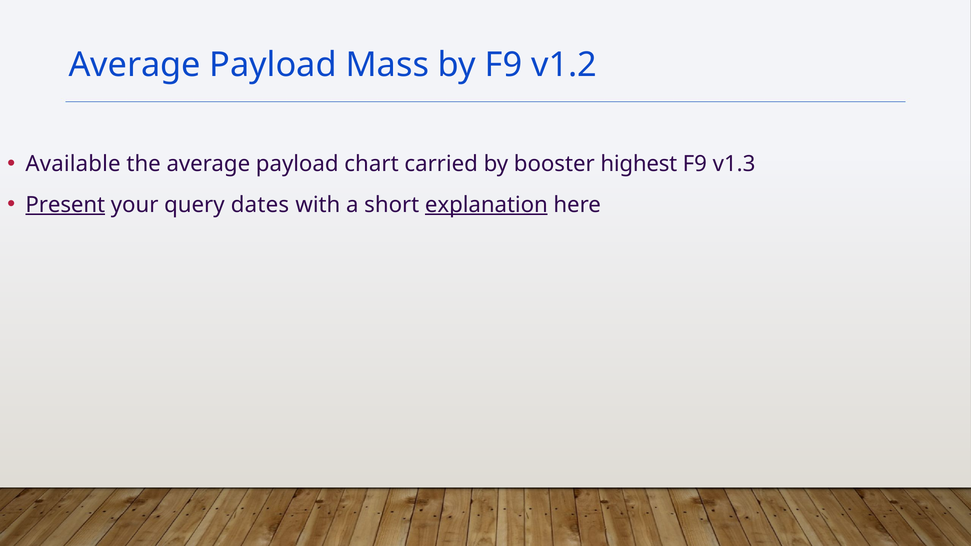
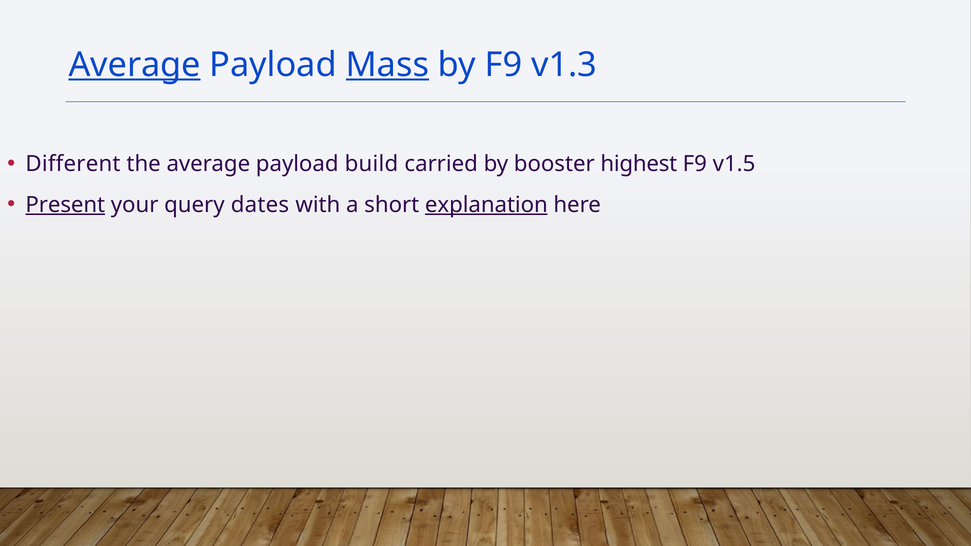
Average underline: none -> present (135, 65)
Mass underline: none -> present (387, 65)
v1.2: v1.2 -> v1.3 (564, 65)
Available: Available -> Different (73, 164)
chart: chart -> build (371, 164)
v1.3: v1.3 -> v1.5 (734, 164)
